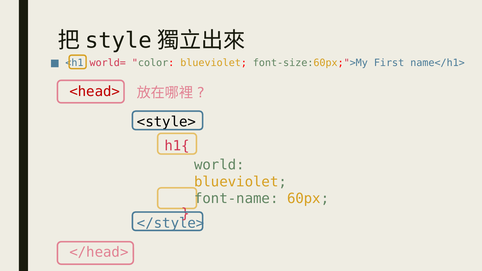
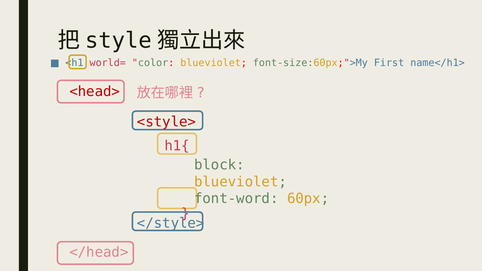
<style> colour: black -> red (166, 122)
world: world -> block (219, 165)
font-name: font-name -> font-word (236, 199)
